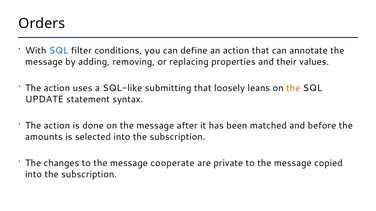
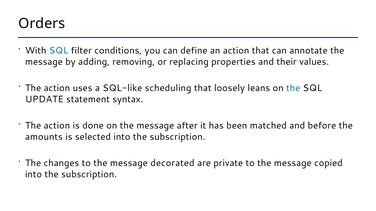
submitting: submitting -> scheduling (168, 88)
the colour: orange -> blue (293, 88)
cooperate: cooperate -> decorated (172, 163)
